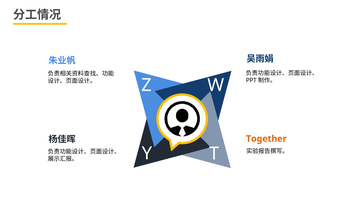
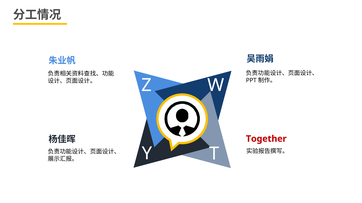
Together colour: orange -> red (266, 139)
